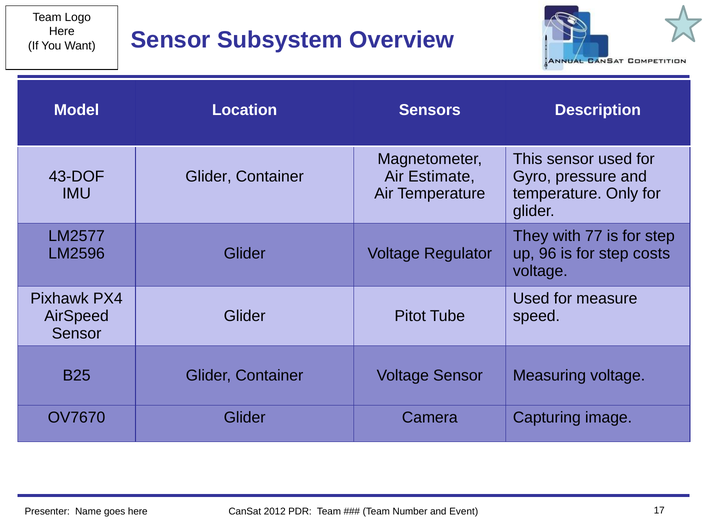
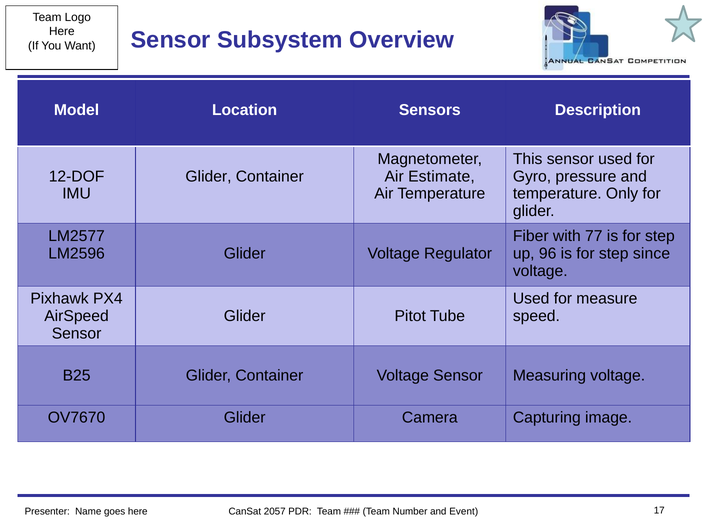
43-DOF: 43-DOF -> 12-DOF (77, 176)
They: They -> Fiber (531, 236)
costs: costs -> since (652, 253)
2012: 2012 -> 2057 (275, 511)
